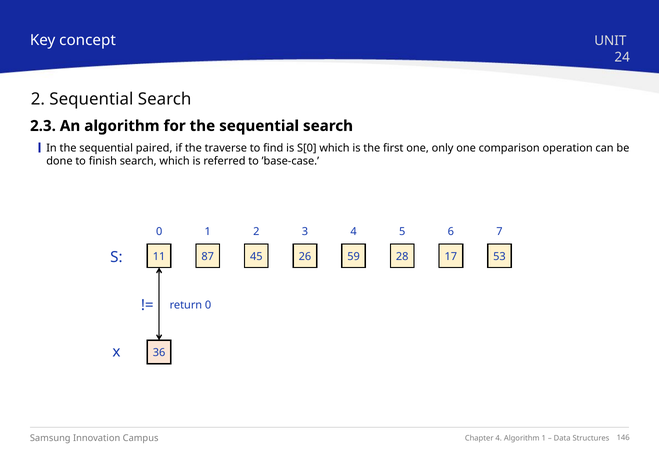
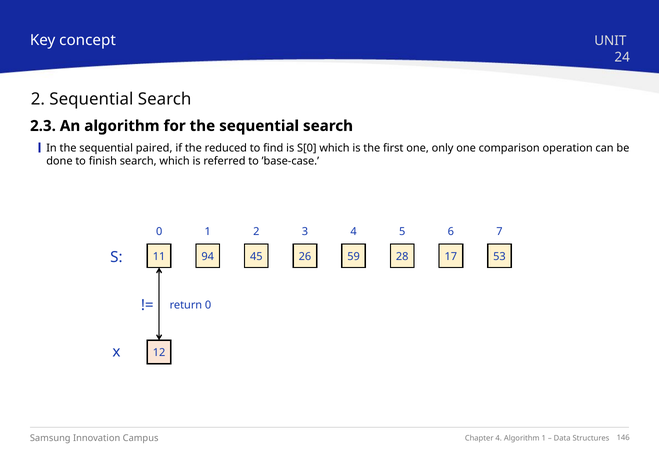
traverse: traverse -> reduced (226, 148)
87: 87 -> 94 (208, 257)
36: 36 -> 12 (159, 353)
